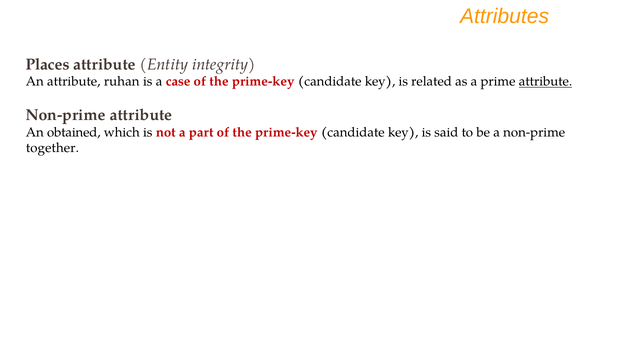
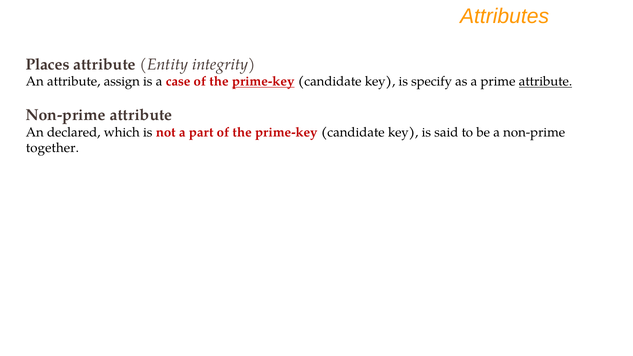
ruhan: ruhan -> assign (122, 82)
prime-key underline: none -> present (263, 82)
related: related -> specify (432, 82)
obtained: obtained -> declared (74, 132)
